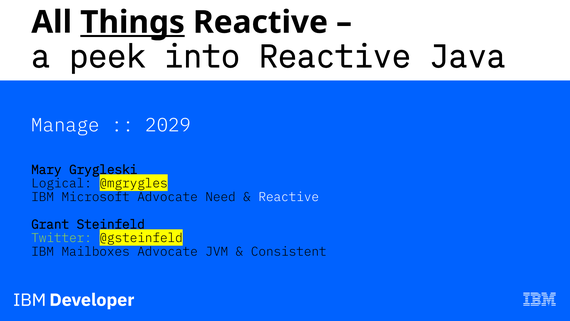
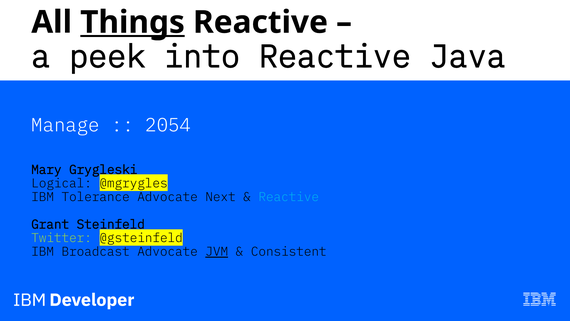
2029: 2029 -> 2054 (168, 125)
Microsoft: Microsoft -> Tolerance (96, 197)
Need: Need -> Next (221, 197)
Reactive colour: white -> light blue (289, 197)
Mailboxes: Mailboxes -> Broadcast (96, 251)
JVM underline: none -> present (217, 251)
